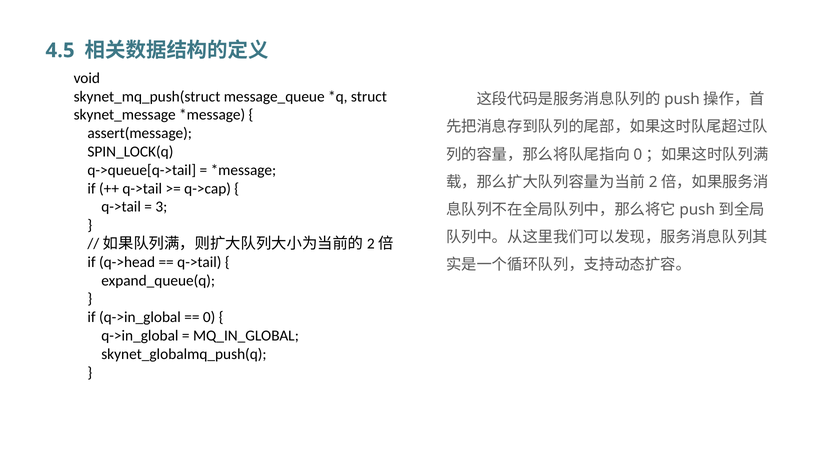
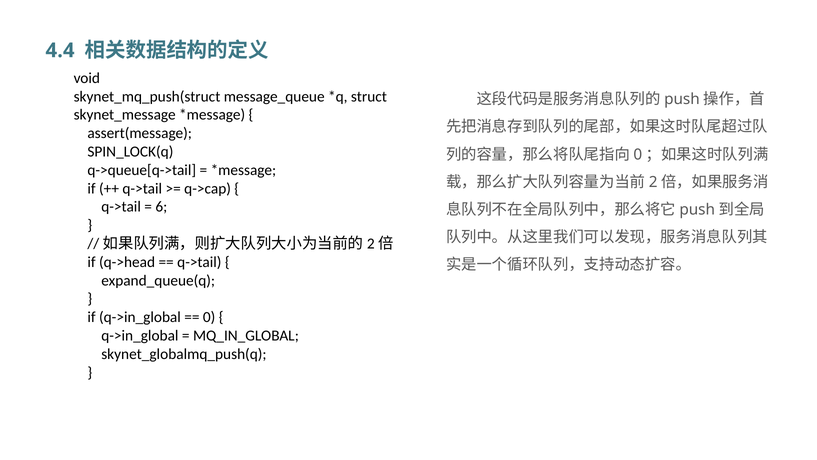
4.5: 4.5 -> 4.4 (60, 50)
3: 3 -> 6 (161, 207)
